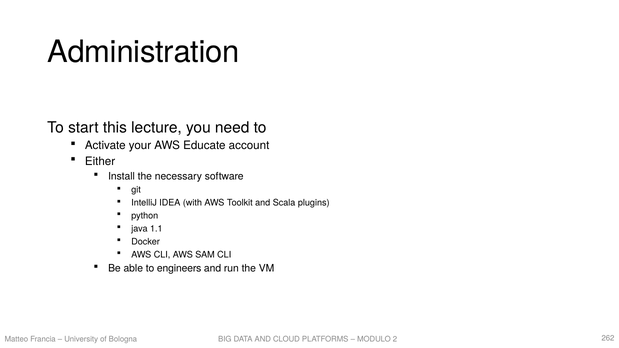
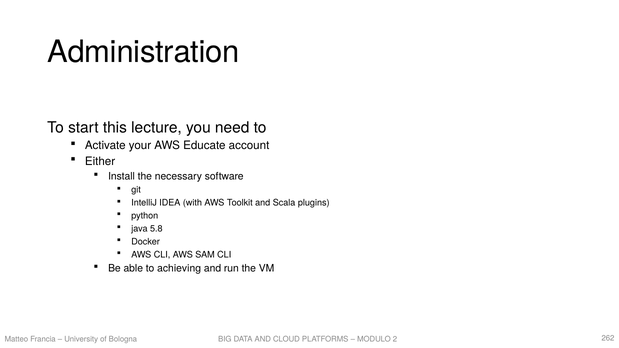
1.1: 1.1 -> 5.8 (156, 229)
engineers: engineers -> achieving (179, 269)
